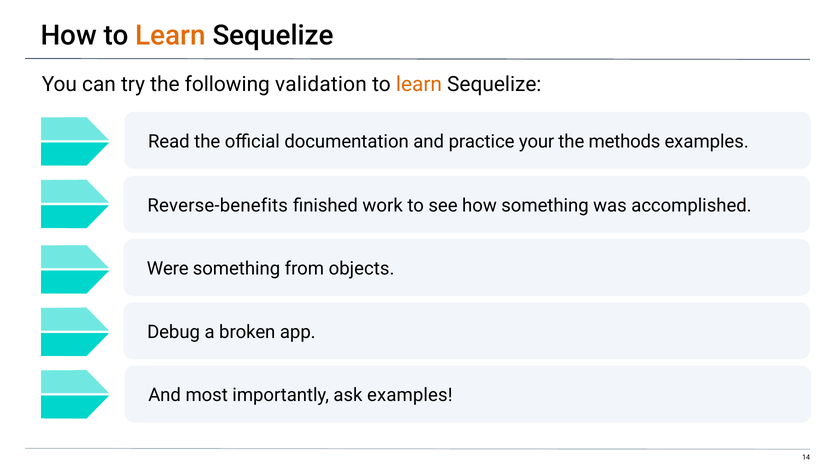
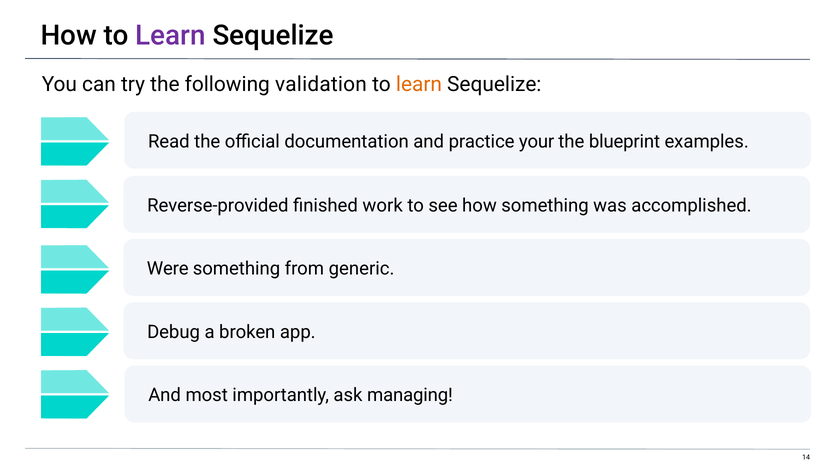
Learn colour: orange -> purple (171, 35)
methods: methods -> blueprint (624, 141)
Reverse-benefits: Reverse-benefits -> Reverse-provided (218, 206)
objects: objects -> generic (362, 269)
ask examples: examples -> managing (410, 395)
